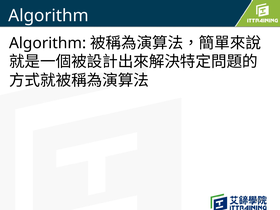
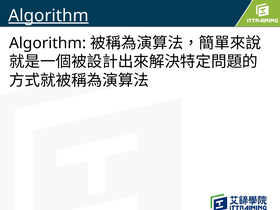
Algorithm underline: none -> present (49, 16)
